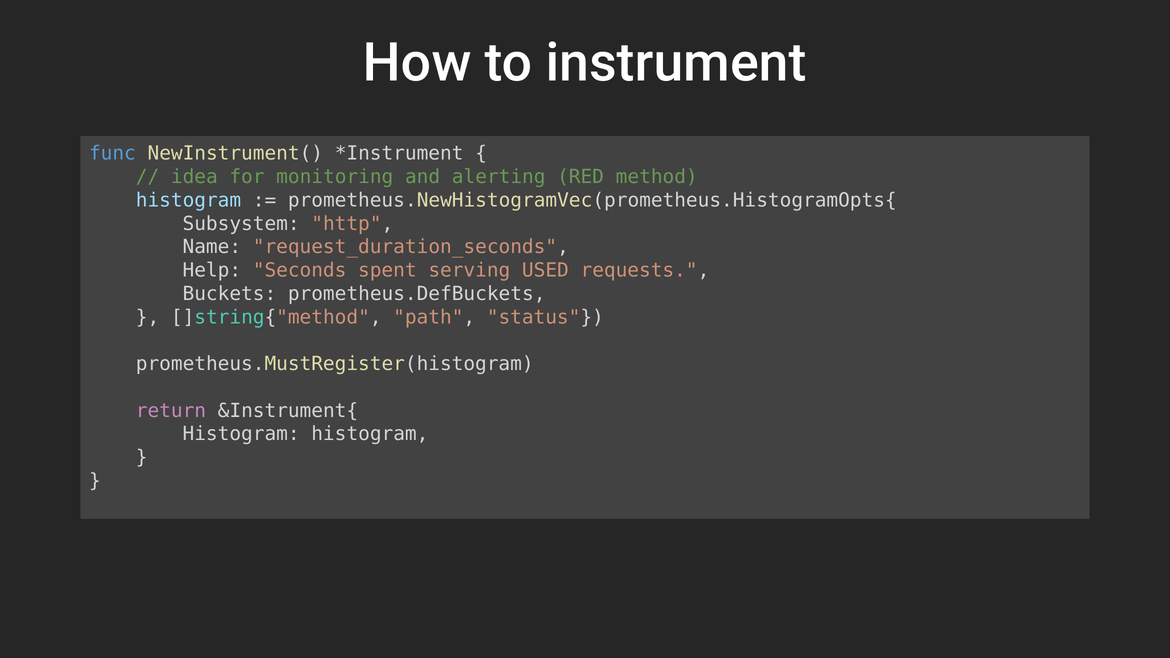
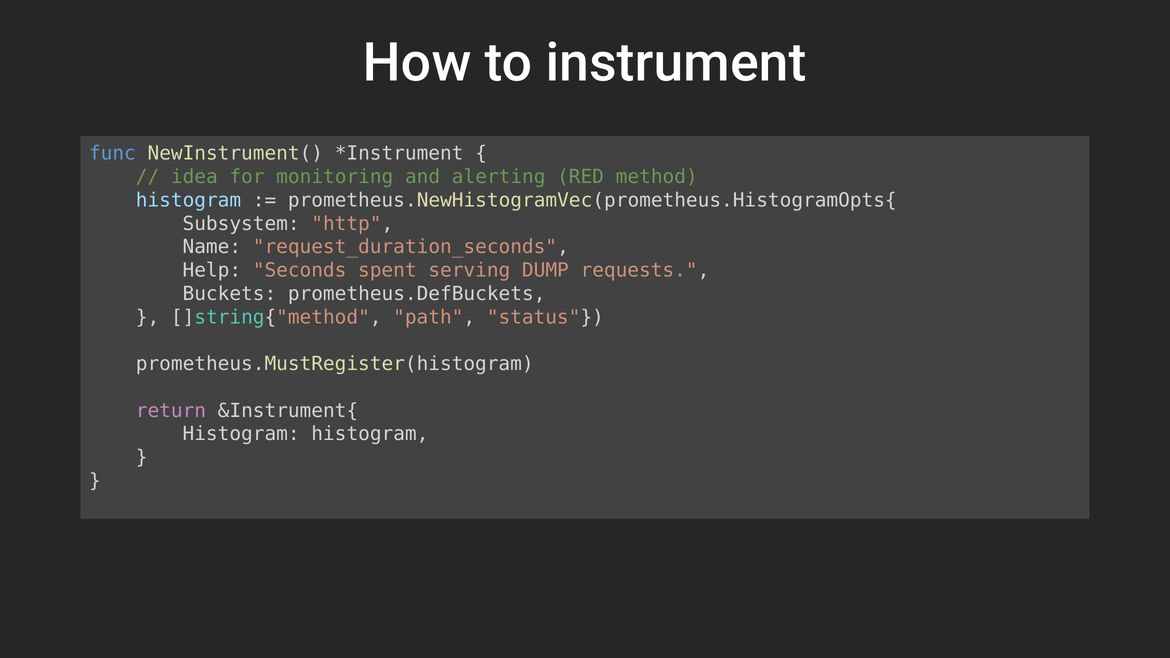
USED: USED -> DUMP (545, 270)
